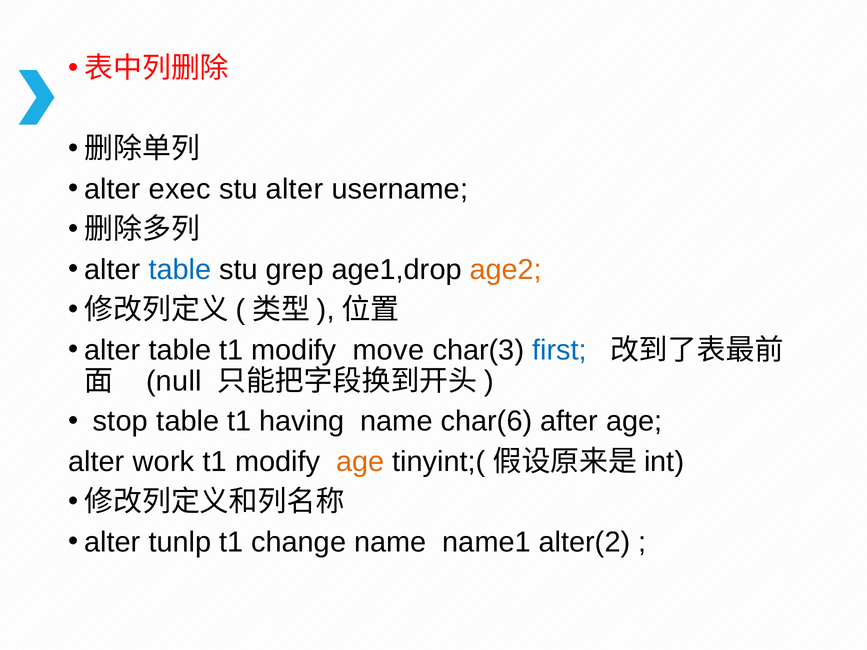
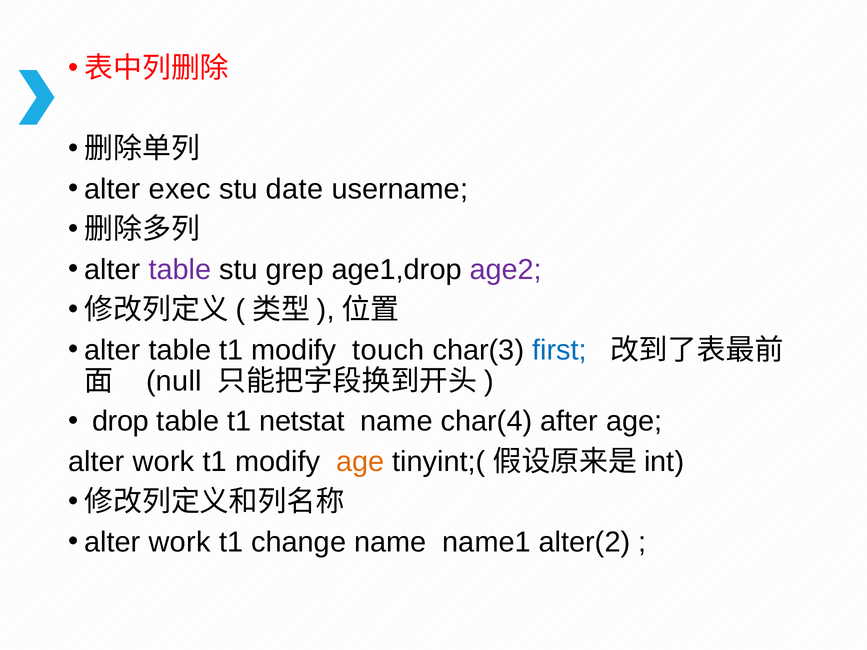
stu alter: alter -> date (295, 189)
table colour: blue -> purple (180, 270)
age2 colour: orange -> purple (506, 270)
move: move -> touch (388, 350)
stop: stop -> drop (121, 422)
having: having -> netstat (302, 422)
char(6: char(6 -> char(4 (486, 422)
tunlp: tunlp -> work (180, 542)
